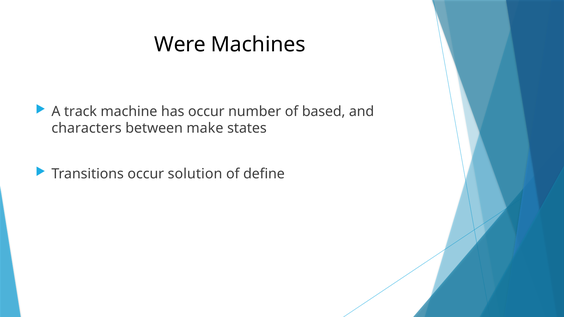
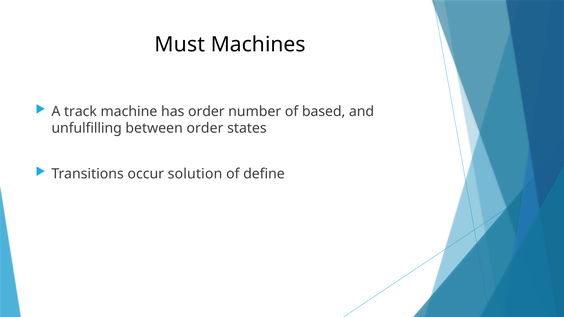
Were: Were -> Must (180, 44)
has occur: occur -> order (206, 112)
characters: characters -> unfulfilling (87, 128)
between make: make -> order (205, 128)
